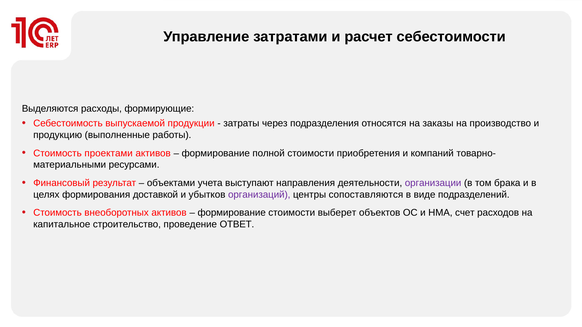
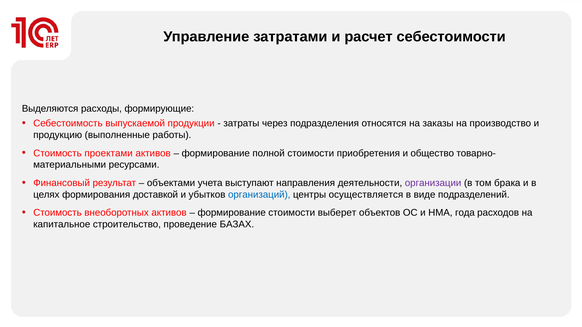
компаний: компаний -> общество (432, 153)
организаций colour: purple -> blue (259, 195)
сопоставляются: сопоставляются -> осуществляется (366, 195)
счет: счет -> года (465, 213)
ОТВЕТ: ОТВЕТ -> БАЗАХ (237, 224)
